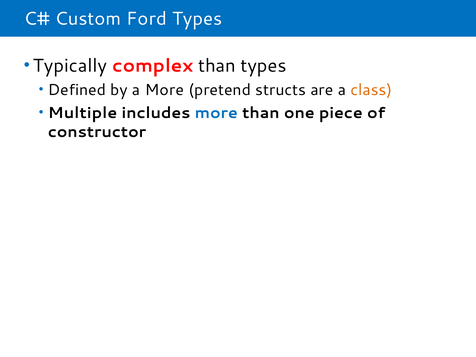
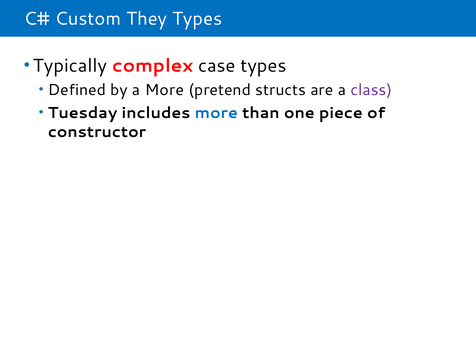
Ford: Ford -> They (147, 19)
complex than: than -> case (217, 66)
class colour: orange -> purple (371, 90)
Multiple: Multiple -> Tuesday (83, 113)
